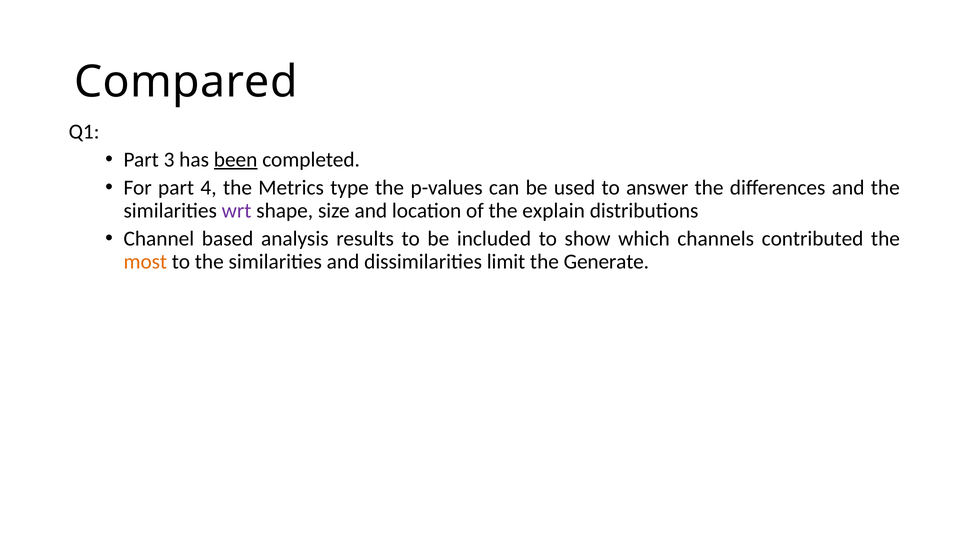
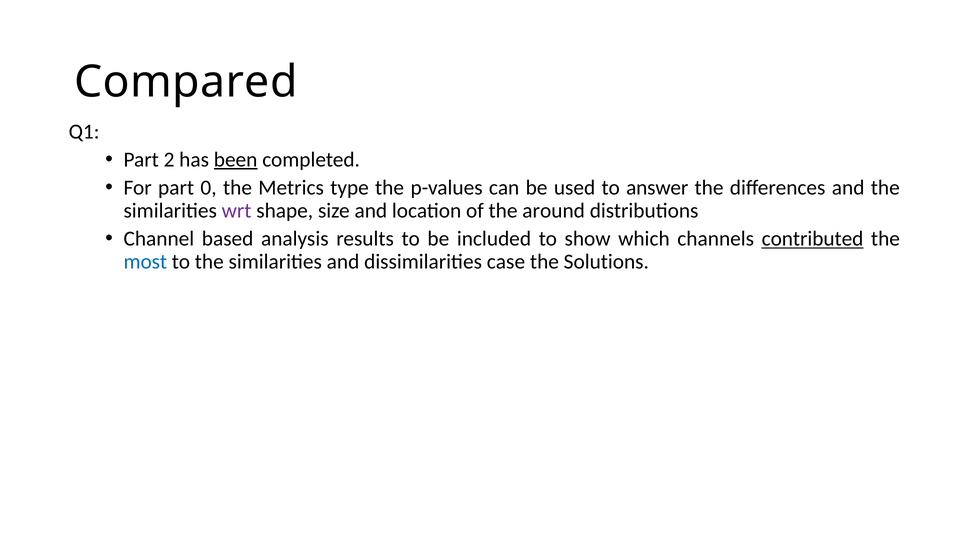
3: 3 -> 2 (169, 160)
4: 4 -> 0 (209, 188)
explain: explain -> around (554, 211)
contributed underline: none -> present (813, 239)
most colour: orange -> blue (145, 262)
limit: limit -> case (506, 262)
Generate: Generate -> Solutions (606, 262)
